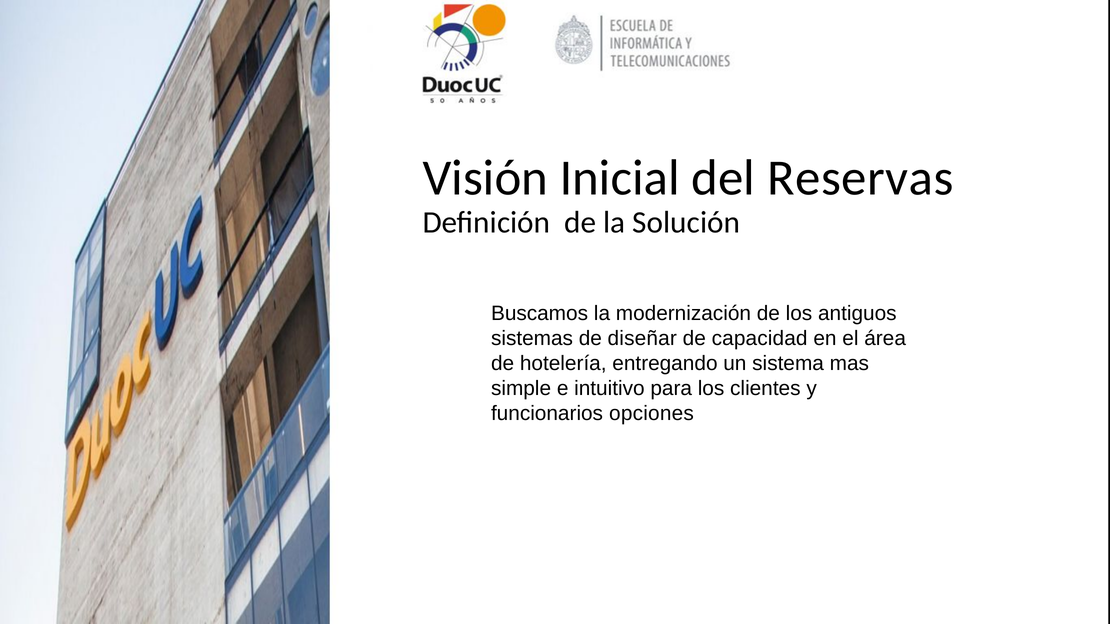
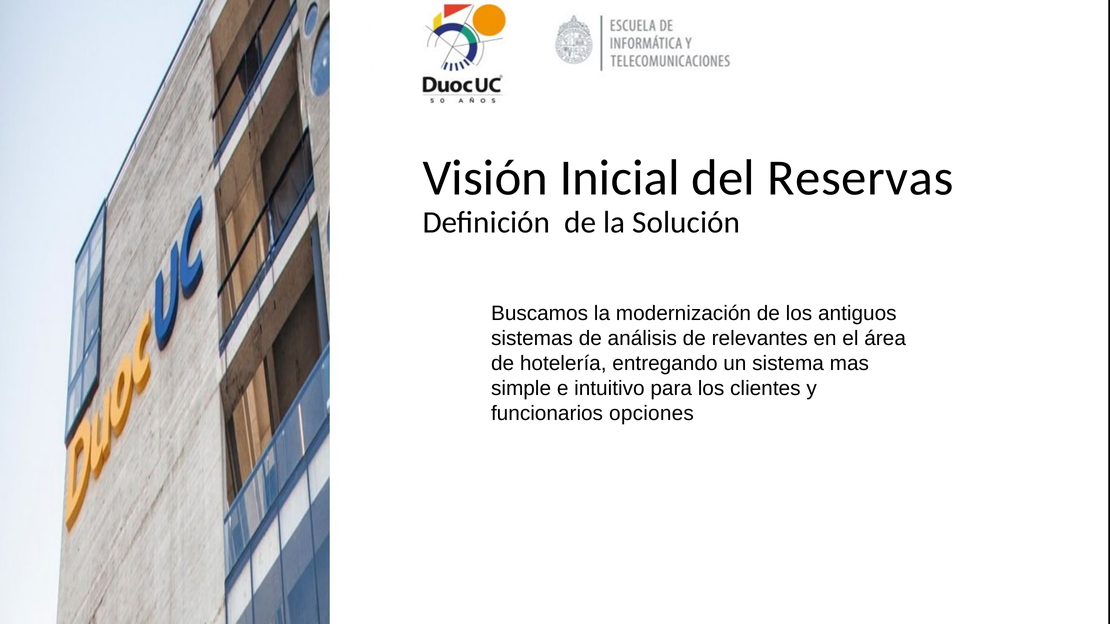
diseñar: diseñar -> análisis (642, 339)
capacidad: capacidad -> relevantes (760, 339)
